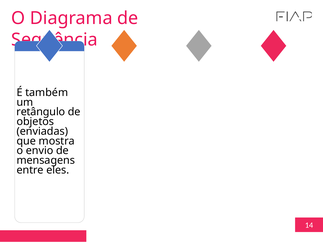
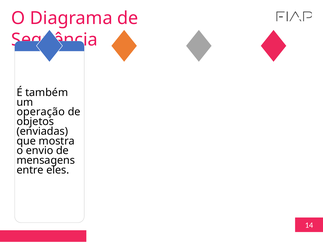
retângulo: retângulo -> operação (41, 112)
